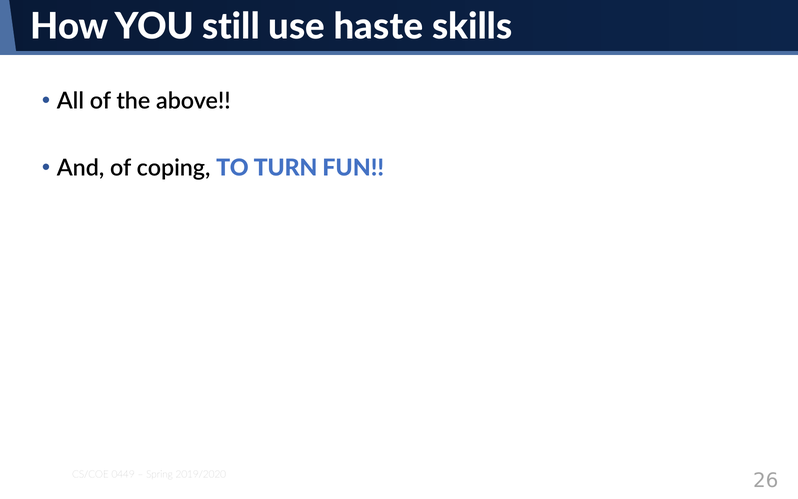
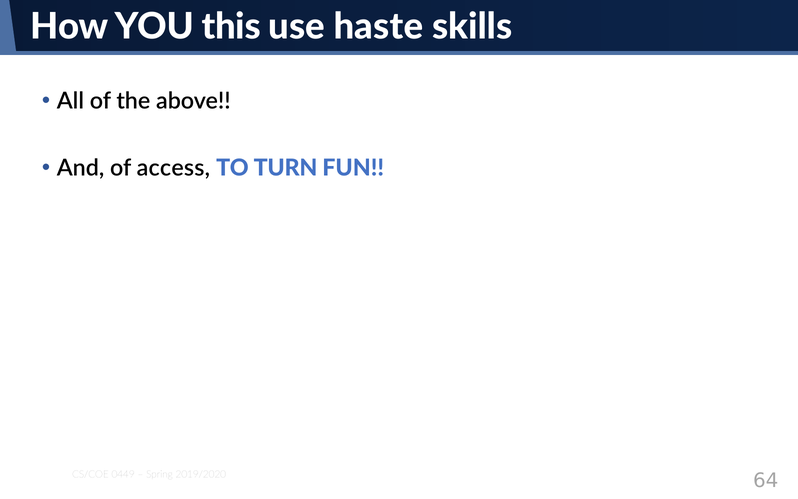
still: still -> this (231, 27)
coping: coping -> access (173, 168)
26: 26 -> 64 (766, 480)
